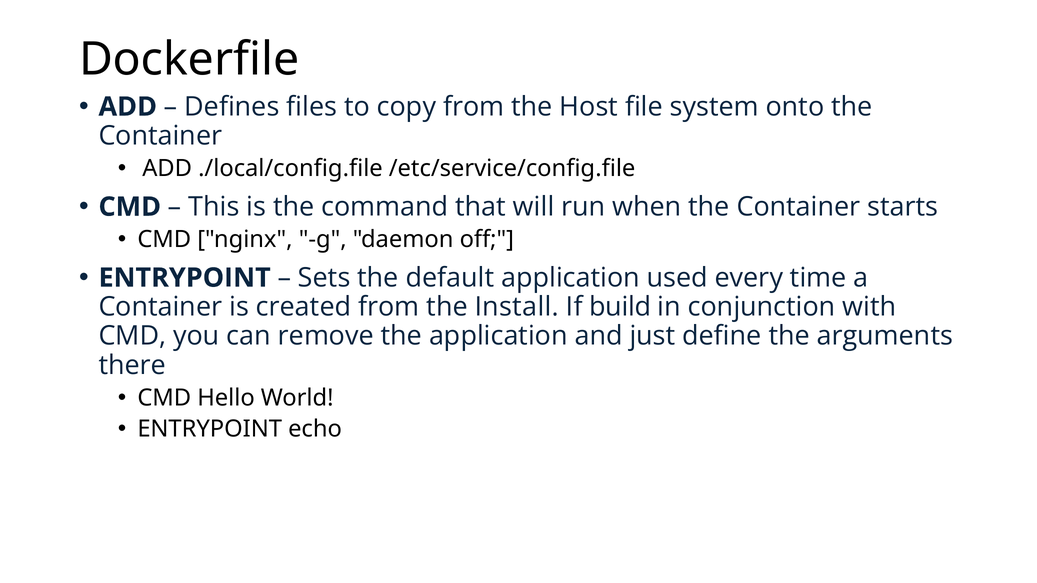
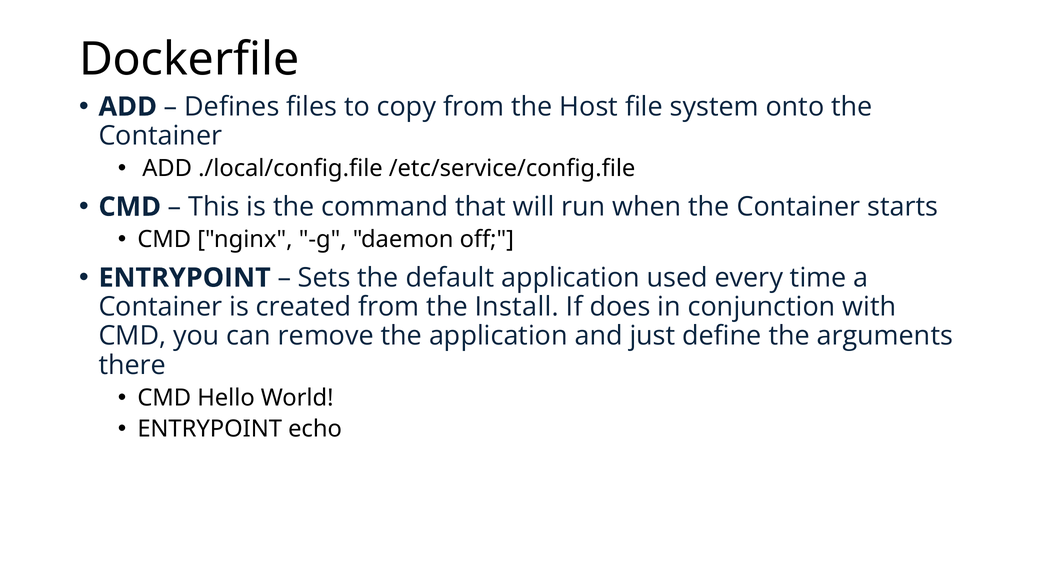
build: build -> does (620, 307)
